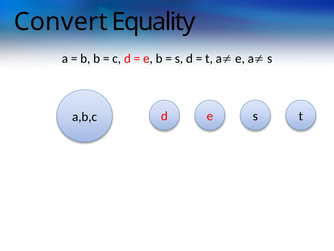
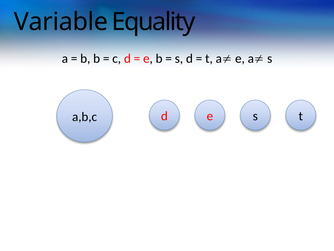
Convert: Convert -> Variable (61, 22)
